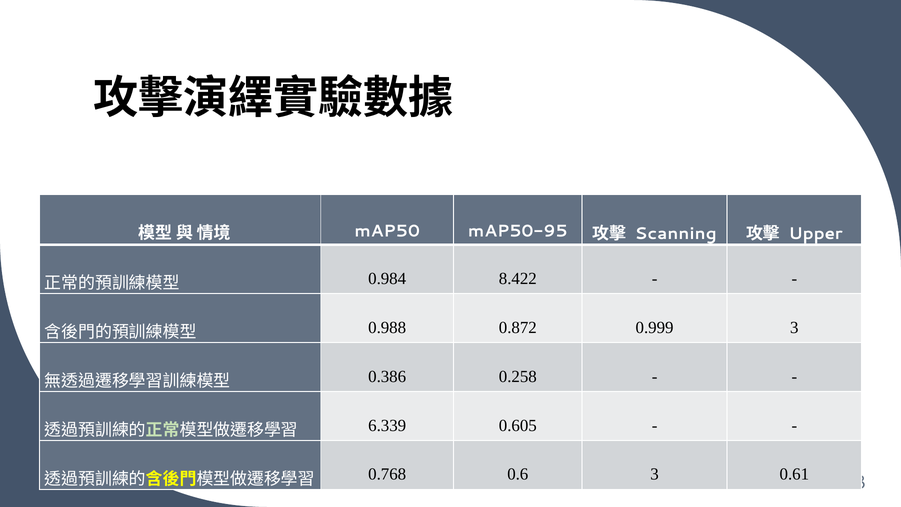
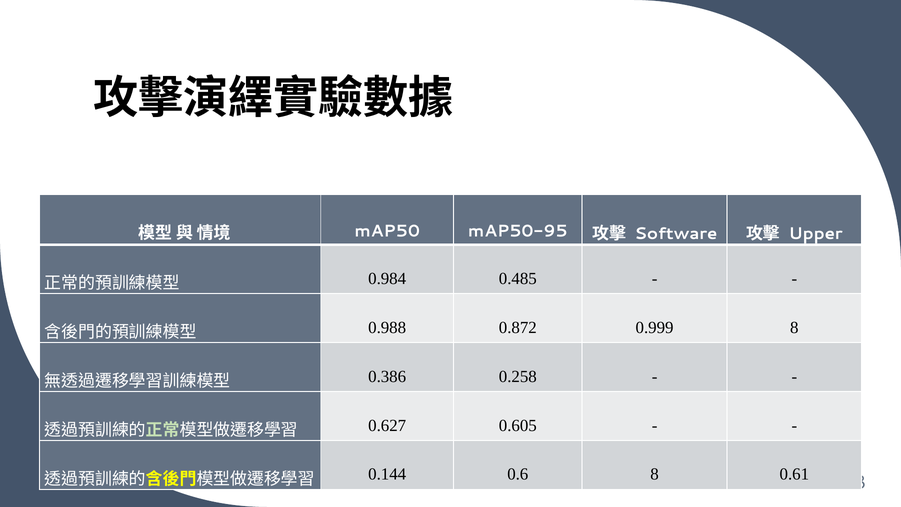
Scanning: Scanning -> Software (676, 234)
8.422: 8.422 -> 0.485 (518, 279)
0.999 3: 3 -> 8 (794, 327)
6.339: 6.339 -> 0.627 (387, 425)
0.768: 0.768 -> 0.144 (387, 474)
0.6 3: 3 -> 8 (655, 474)
